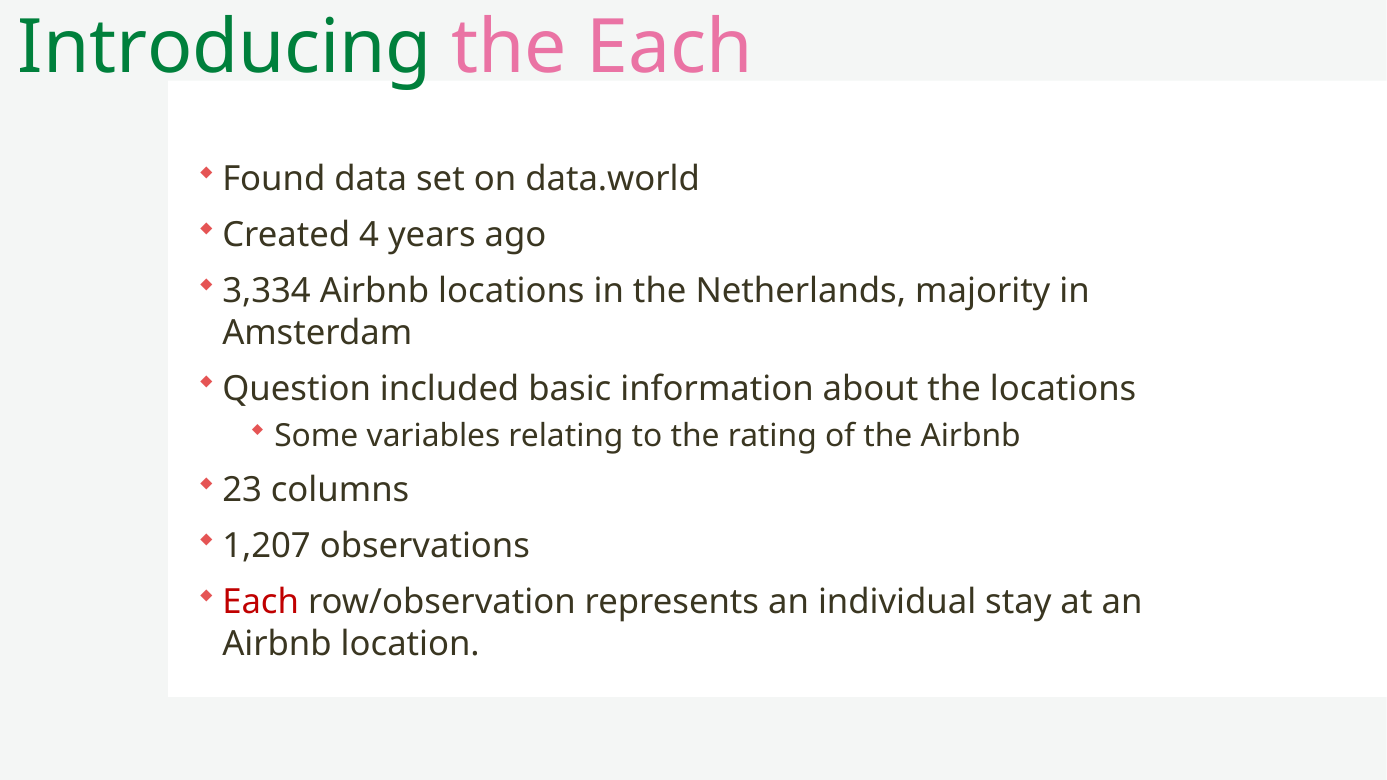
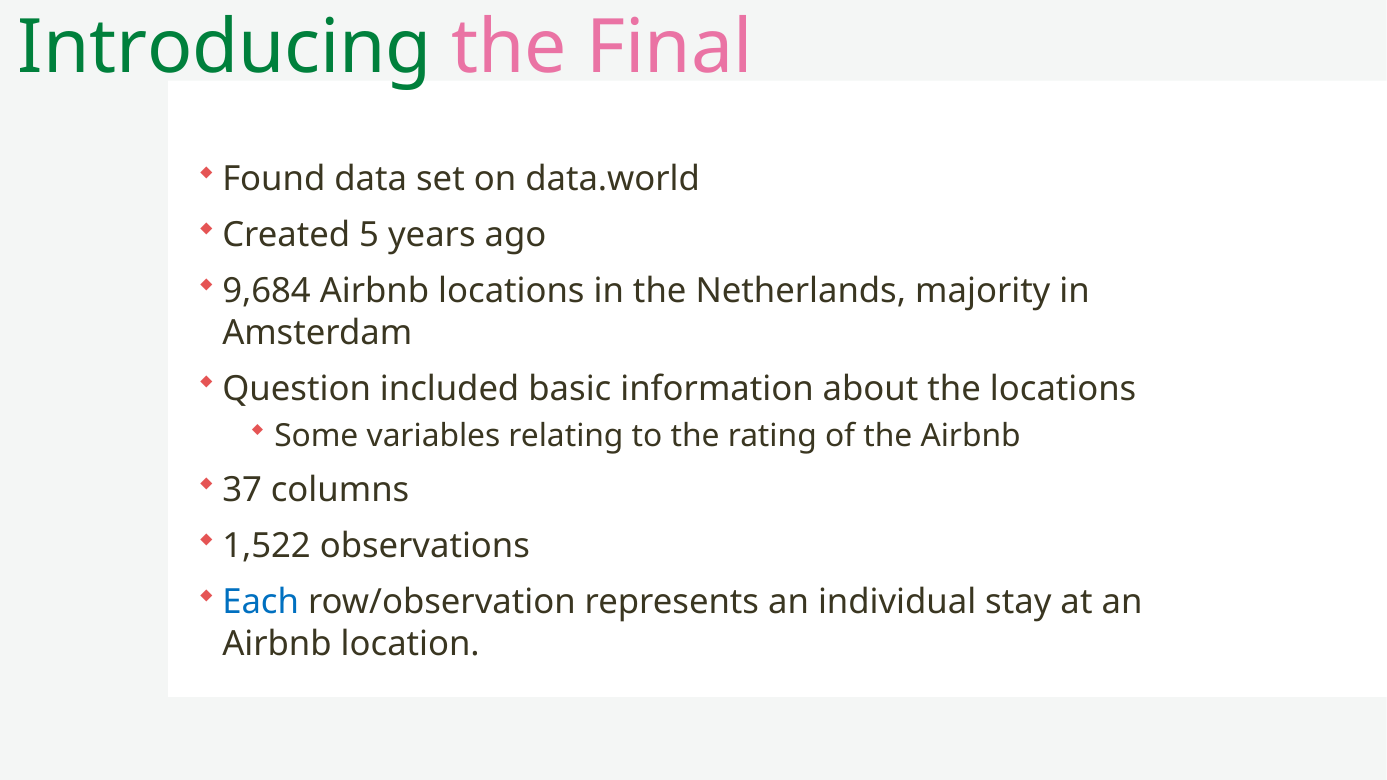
the Each: Each -> Final (670, 47)
4: 4 -> 5 (369, 235)
3,334: 3,334 -> 9,684 (266, 291)
23: 23 -> 37 (242, 490)
1,207: 1,207 -> 1,522 (266, 547)
Each colour: red -> blue (261, 603)
